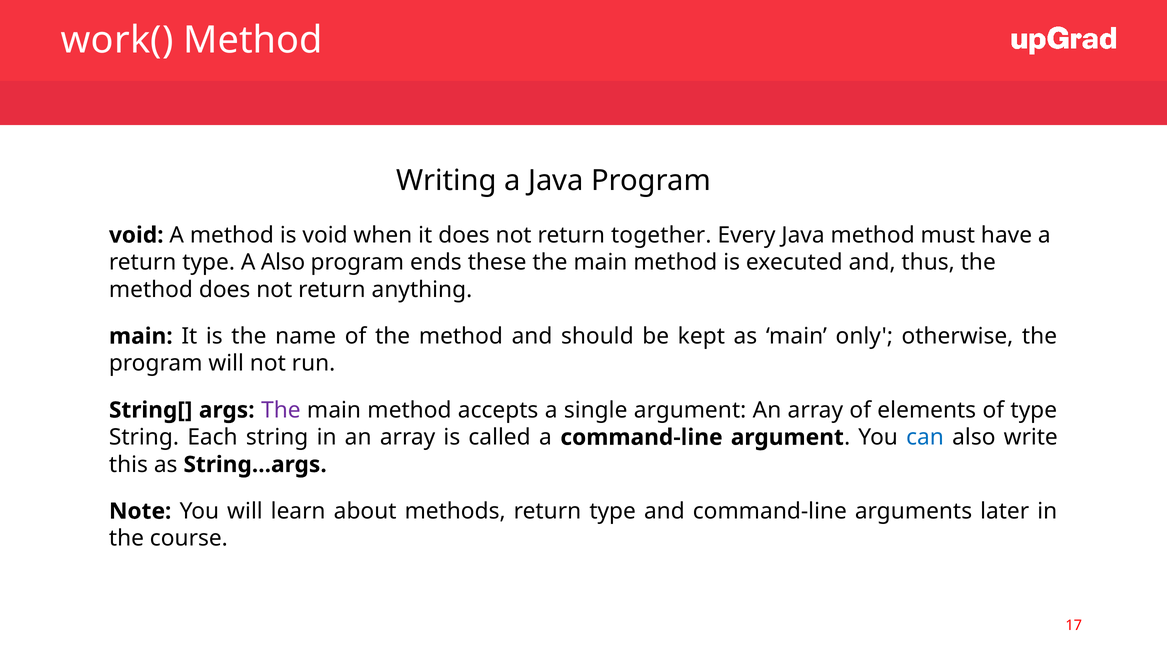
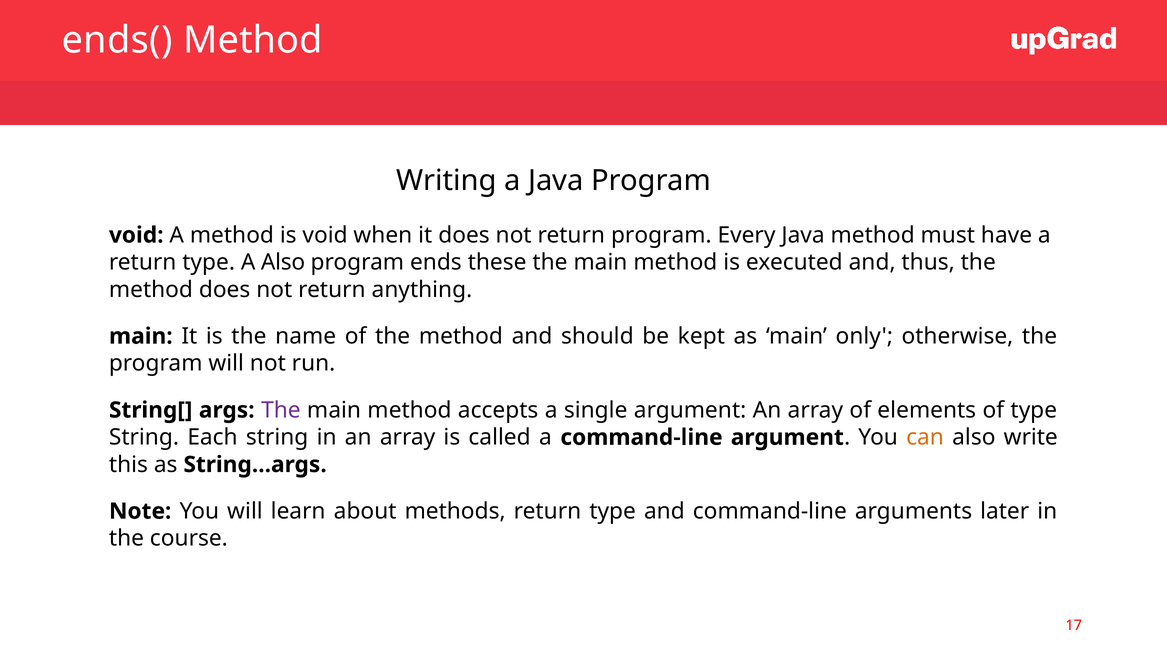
work(: work( -> ends( (117, 40)
return together: together -> program (661, 235)
can colour: blue -> orange (925, 438)
